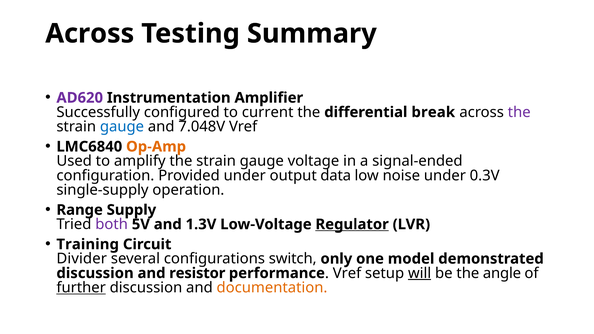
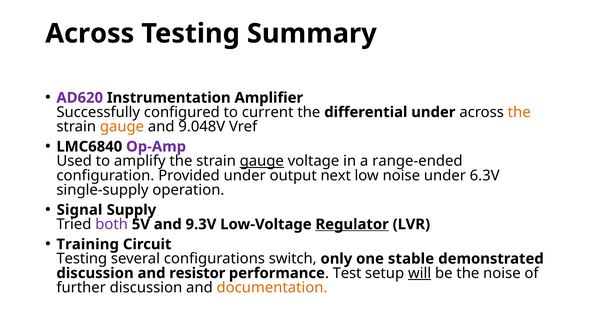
differential break: break -> under (433, 112)
the colour: purple -> orange (519, 112)
gauge colour: blue -> orange (122, 127)
7.048V: 7.048V -> 9.048V (202, 127)
Op-Amp colour: orange -> purple (156, 147)
gauge underline: none -> present (262, 161)
signal-ended: signal-ended -> range-ended (417, 161)
data: data -> next (336, 176)
0.3V: 0.3V -> 6.3V (485, 176)
Range: Range -> Signal (80, 210)
1.3V: 1.3V -> 9.3V (201, 224)
Divider: Divider -> Testing (82, 259)
model: model -> stable (411, 259)
Vref: Vref -> Test (347, 273)
the angle: angle -> noise (502, 273)
further underline: present -> none (81, 288)
